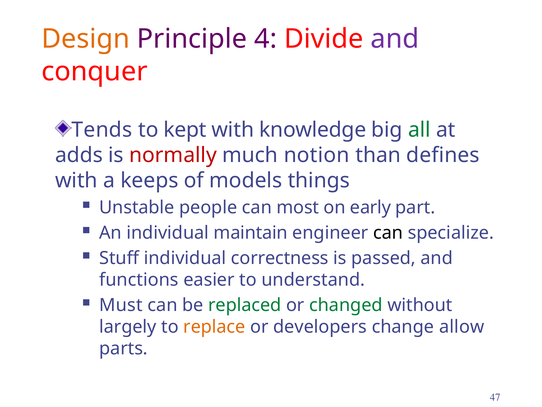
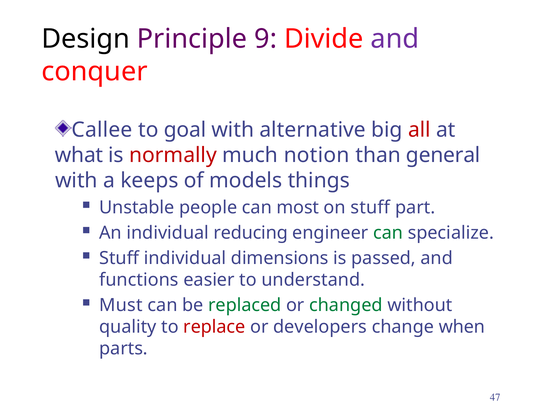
Design colour: orange -> black (86, 39)
4: 4 -> 9 (266, 39)
Tends: Tends -> Callee (102, 130)
kept: kept -> goal (185, 130)
knowledge: knowledge -> alternative (313, 130)
all colour: green -> red (419, 130)
adds: adds -> what (79, 155)
defines: defines -> general (443, 155)
on early: early -> stuff (370, 207)
maintain: maintain -> reducing (251, 233)
can colour: black -> green (388, 233)
correctness: correctness -> dimensions (280, 258)
largely: largely -> quality (128, 326)
replace colour: orange -> red (214, 326)
allow: allow -> when (462, 326)
